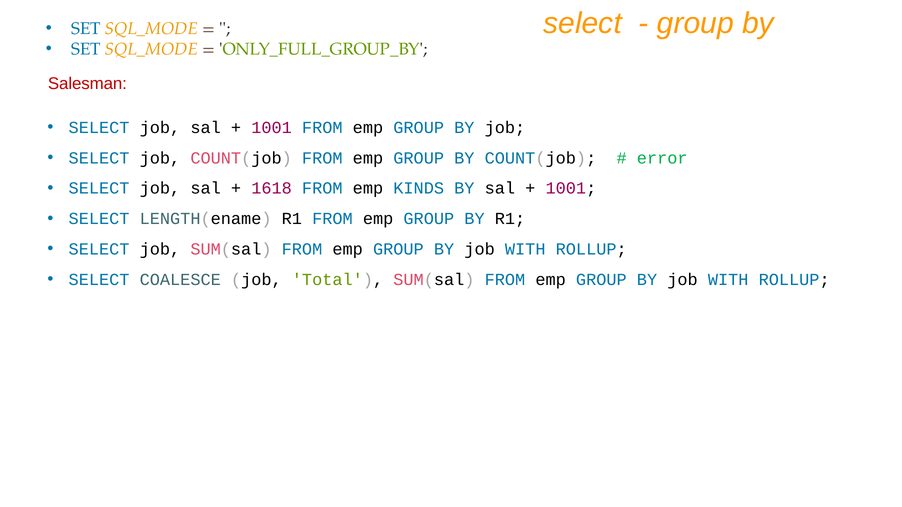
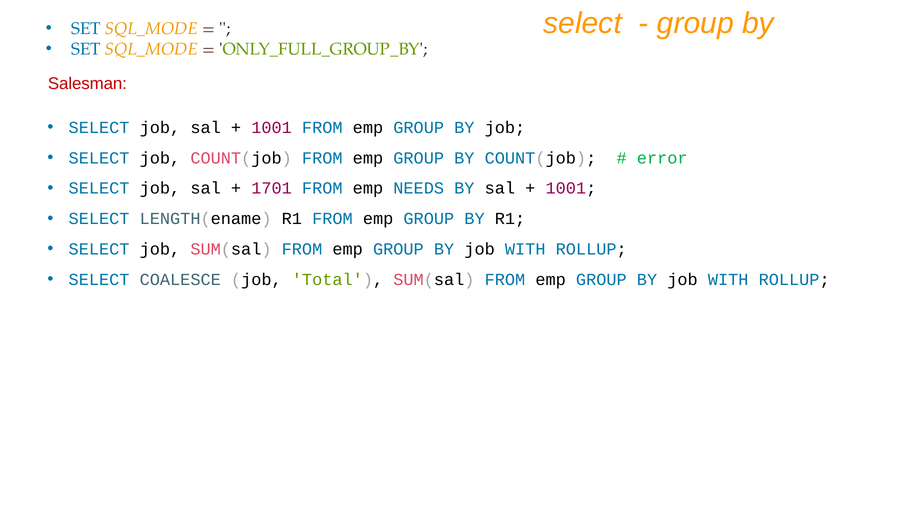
1618: 1618 -> 1701 (272, 189)
KINDS: KINDS -> NEEDS (419, 189)
